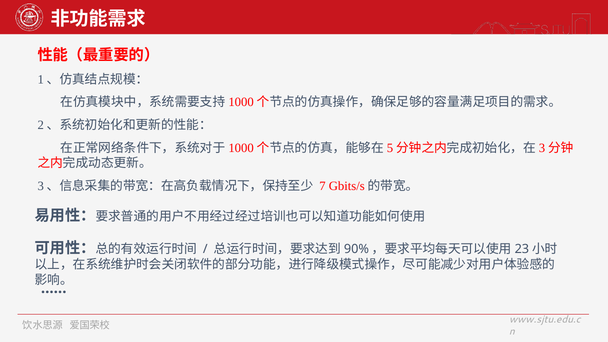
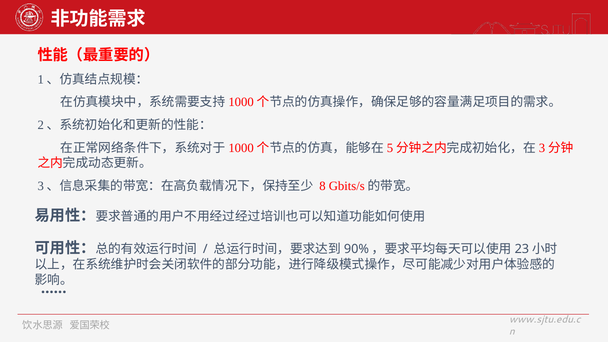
7: 7 -> 8 (322, 186)
